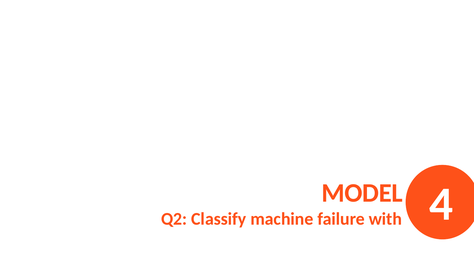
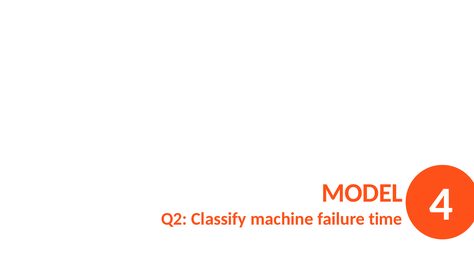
with: with -> time (385, 219)
